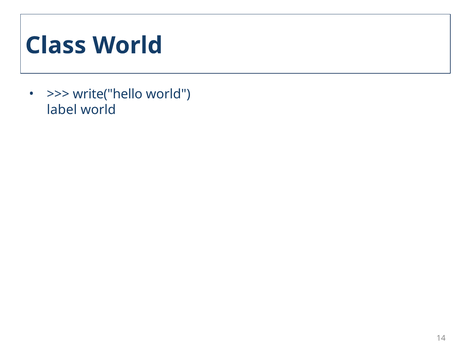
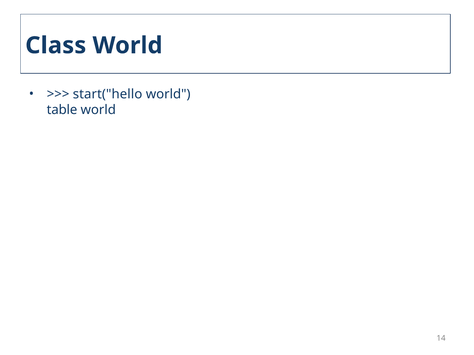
write("hello: write("hello -> start("hello (108, 94)
label: label -> table (62, 110)
